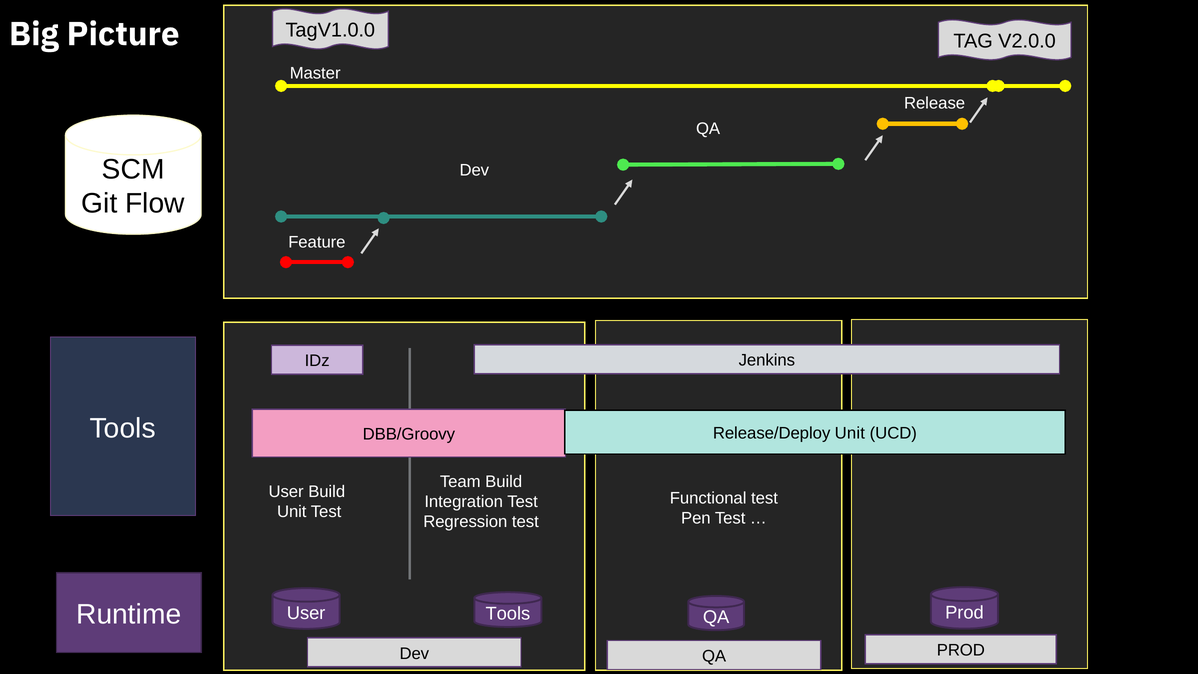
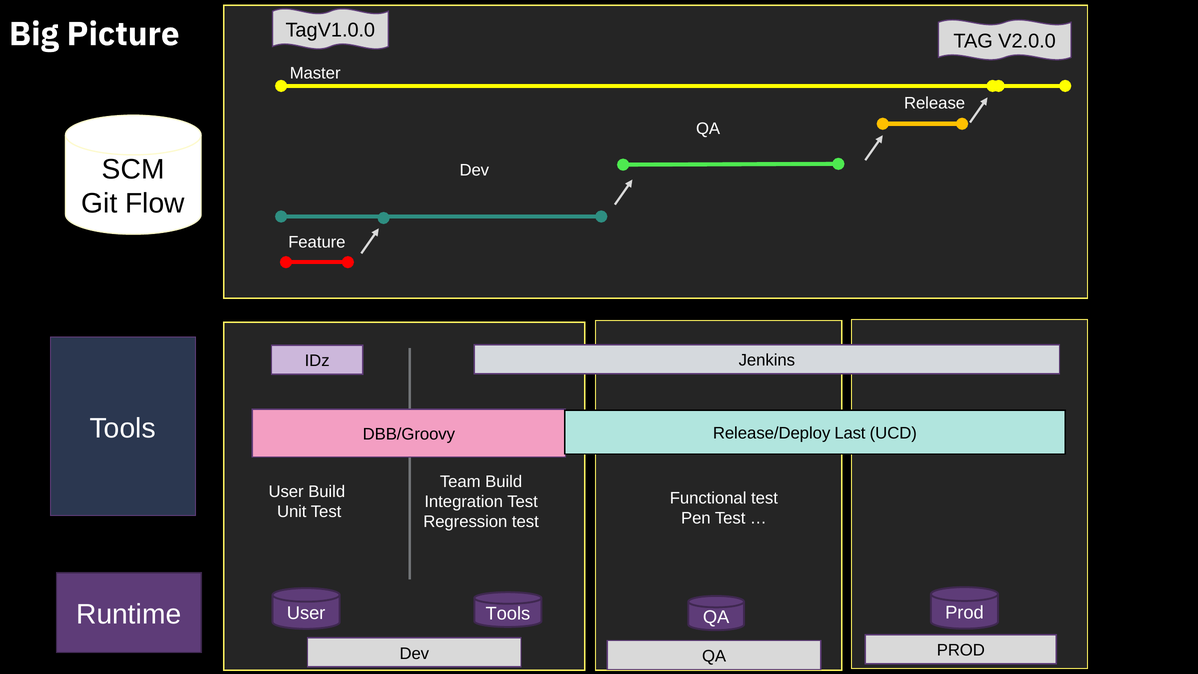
Release/Deploy Unit: Unit -> Last (850, 433)
